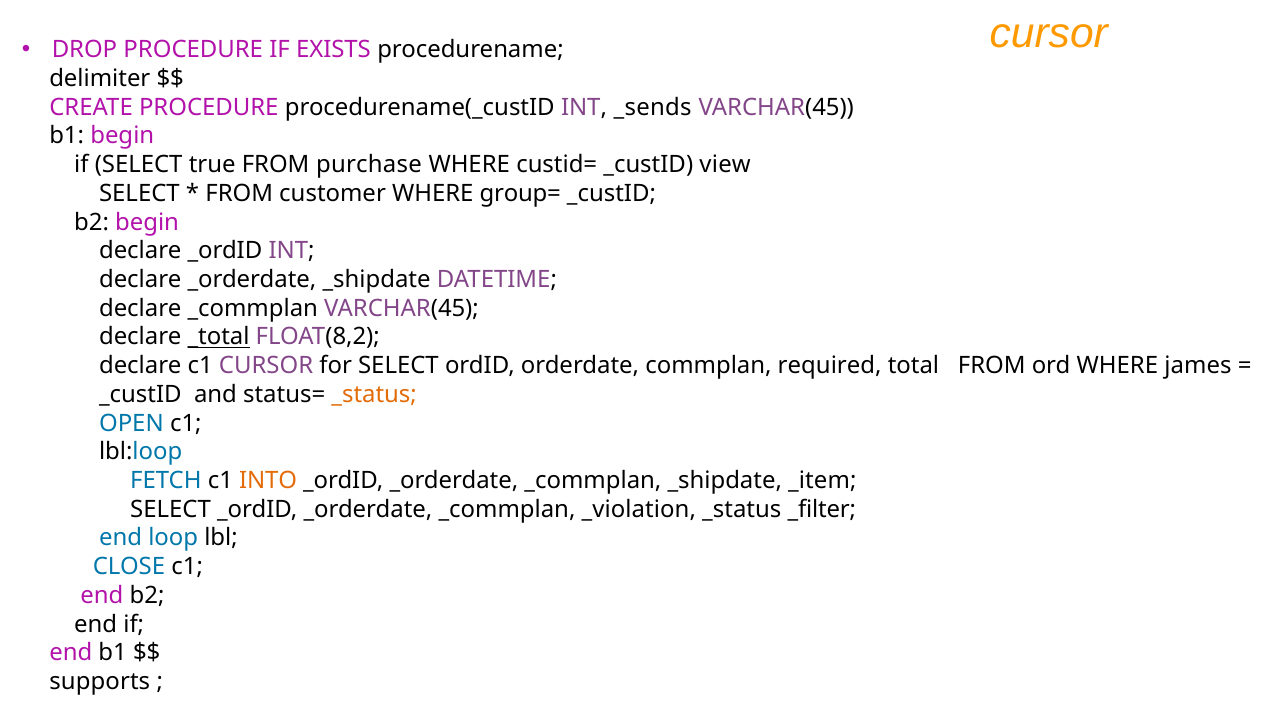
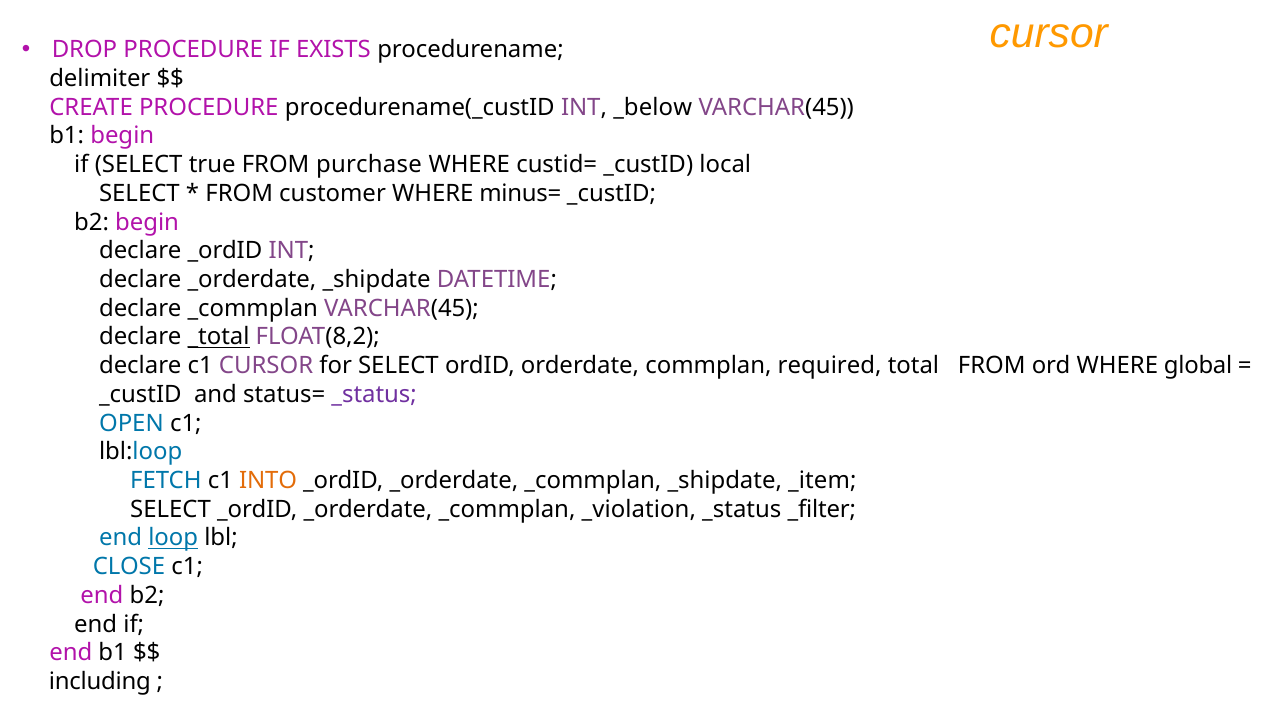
_sends: _sends -> _below (653, 107)
view: view -> local (725, 165)
group=: group= -> minus= (520, 193)
james: james -> global (1198, 366)
_status colour: orange -> purple (374, 395)
loop underline: none -> present (173, 538)
supports: supports -> including (100, 682)
